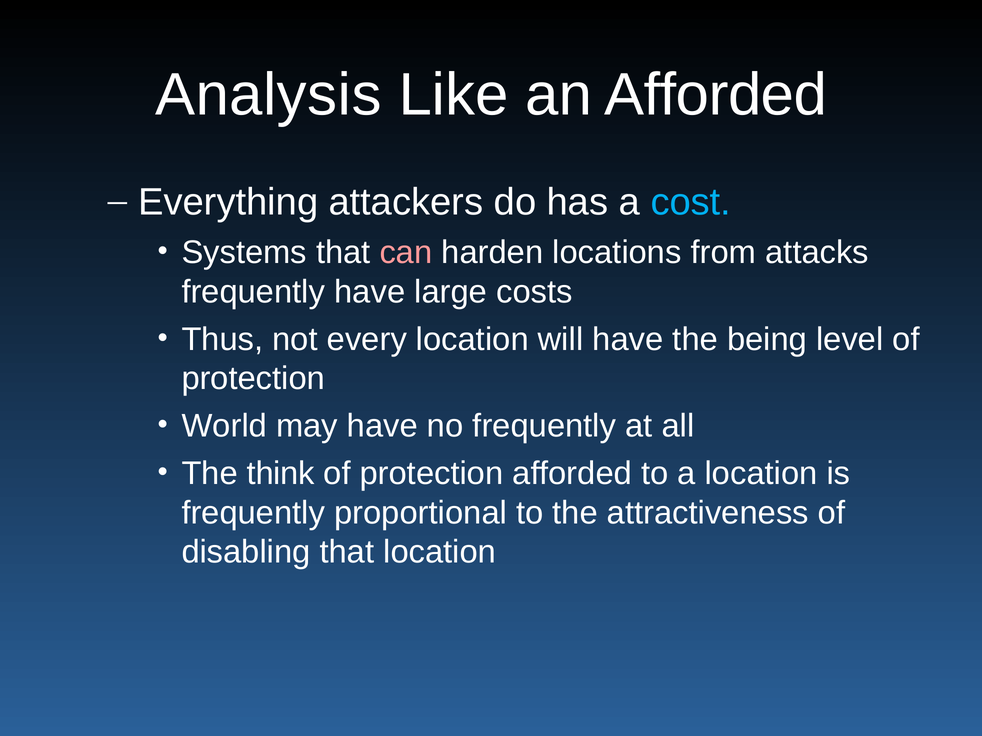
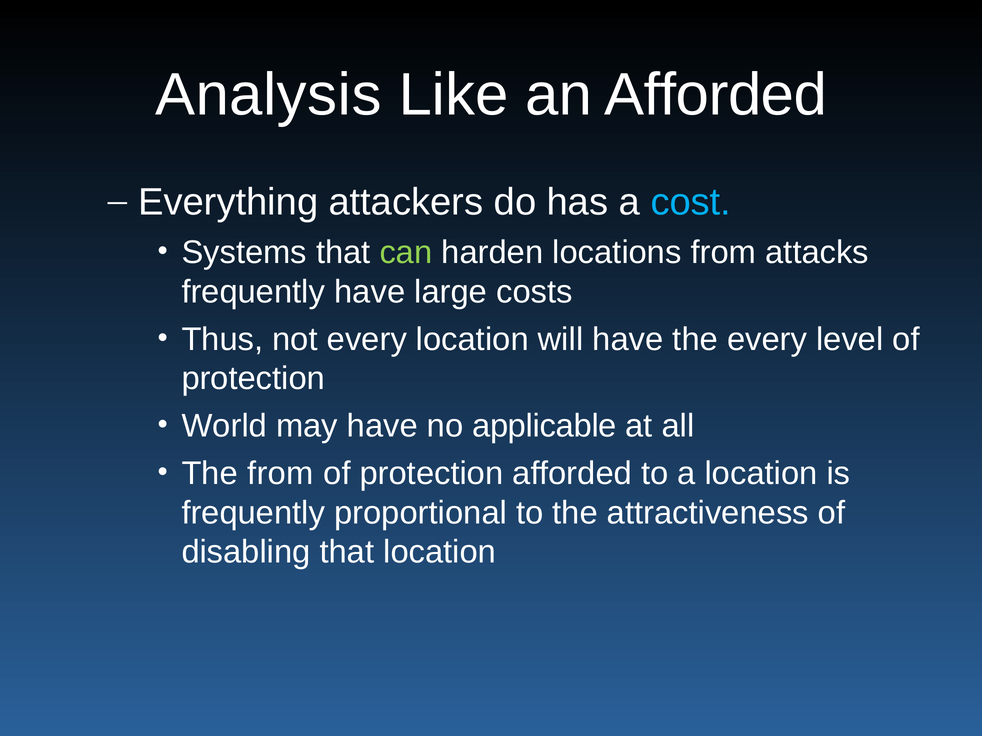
can colour: pink -> light green (406, 253)
the being: being -> every (767, 340)
no frequently: frequently -> applicable (544, 426)
The think: think -> from (280, 474)
